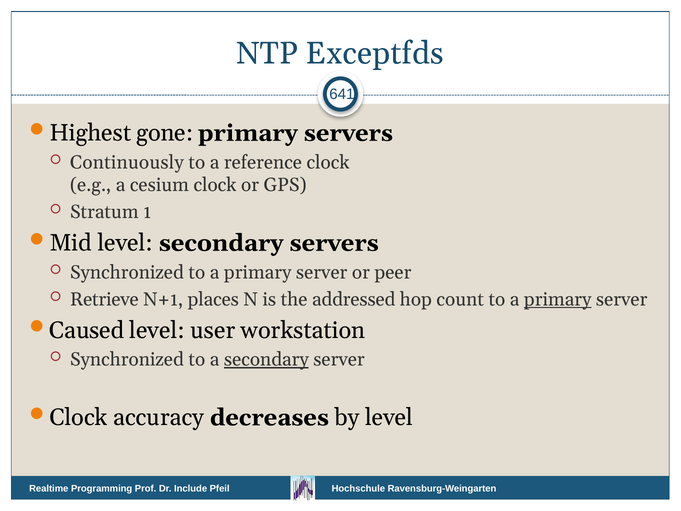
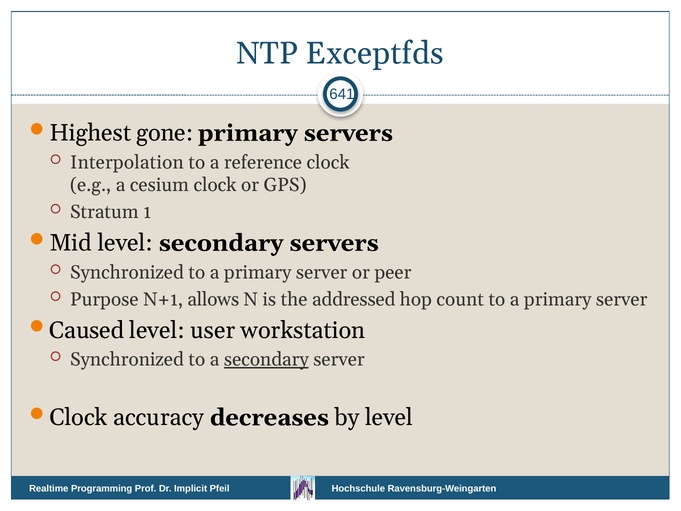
Continuously: Continuously -> Interpolation (127, 162)
Retrieve: Retrieve -> Purpose (104, 299)
places: places -> allows (213, 299)
primary underline: present -> none (558, 299)
Include: Include -> Implicit (191, 488)
